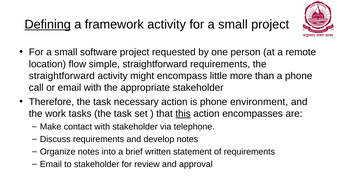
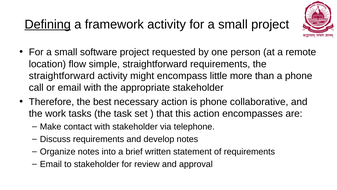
Therefore the task: task -> best (102, 102)
environment: environment -> collaborative (259, 102)
this underline: present -> none (183, 113)
